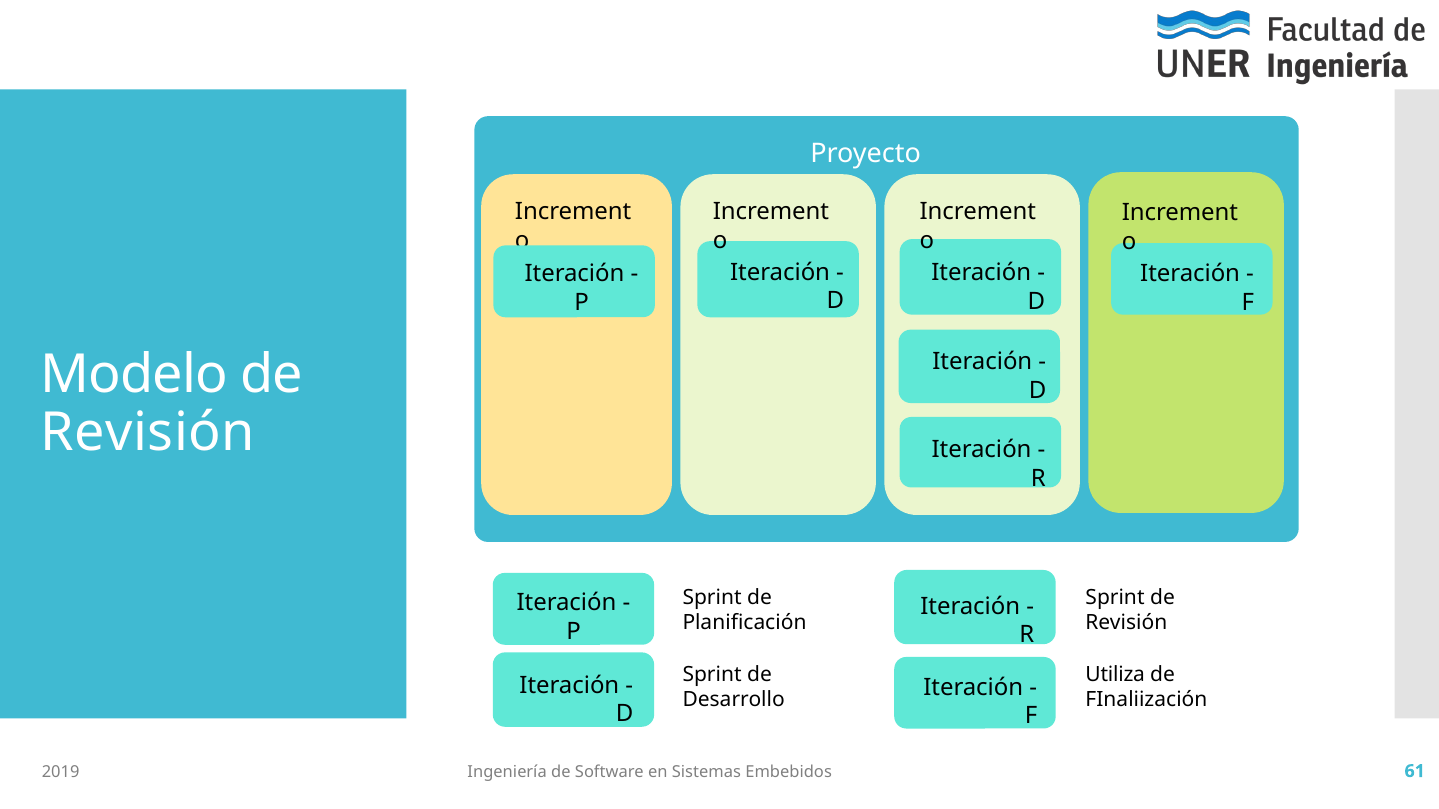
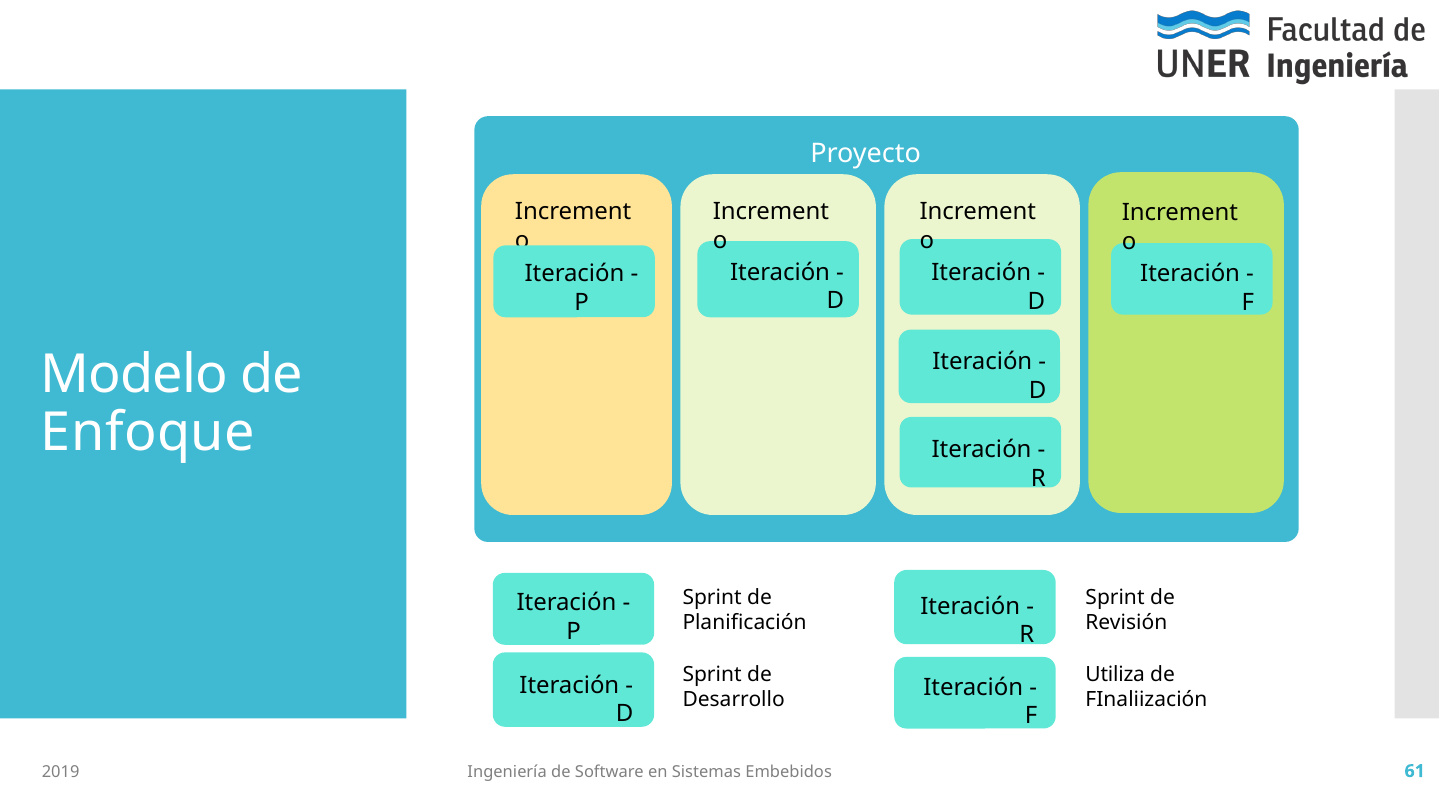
Revisión: Revisión -> Enfoque (148, 433)
